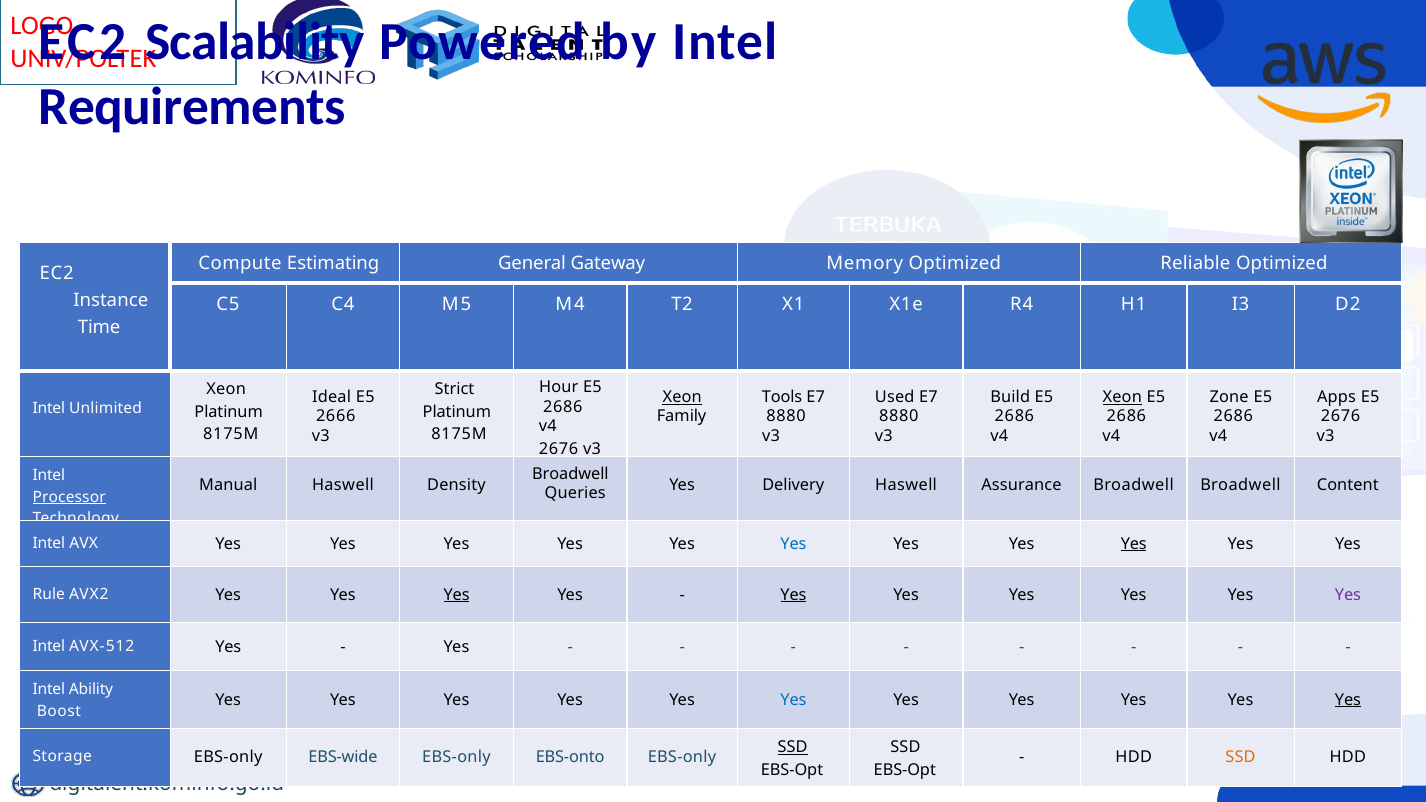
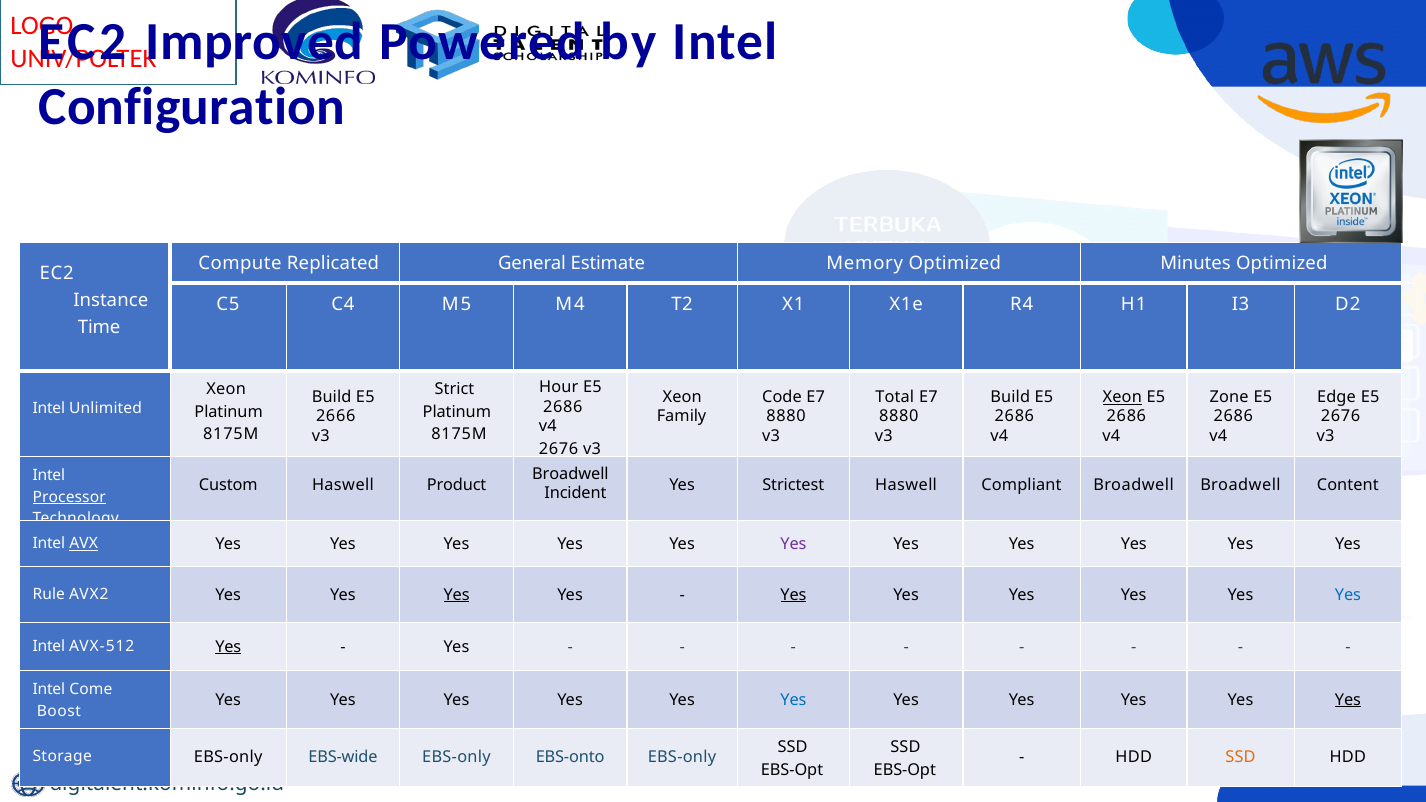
Scalability: Scalability -> Improved (254, 42)
Requirements: Requirements -> Configuration (192, 106)
Estimating: Estimating -> Replicated (333, 263)
Gateway: Gateway -> Estimate (608, 263)
Reliable: Reliable -> Minutes (1196, 263)
Ideal: Ideal -> Build (332, 397)
Xeon underline: present -> none (682, 397)
Tools: Tools -> Code (782, 397)
Used: Used -> Total (895, 397)
Apps: Apps -> Edge (1336, 397)
Manual: Manual -> Custom (228, 485)
Density: Density -> Product (457, 485)
Queries: Queries -> Incident (575, 493)
Delivery: Delivery -> Strictest (793, 485)
Assurance: Assurance -> Compliant (1021, 485)
AVX underline: none -> present (84, 544)
Yes colour: blue -> purple (793, 544)
Yes underline: present -> none (1134, 544)
Yes colour: purple -> blue (1348, 595)
Yes underline: none -> present (228, 647)
Ability: Ability -> Come (91, 690)
SSD underline: present -> none (793, 748)
